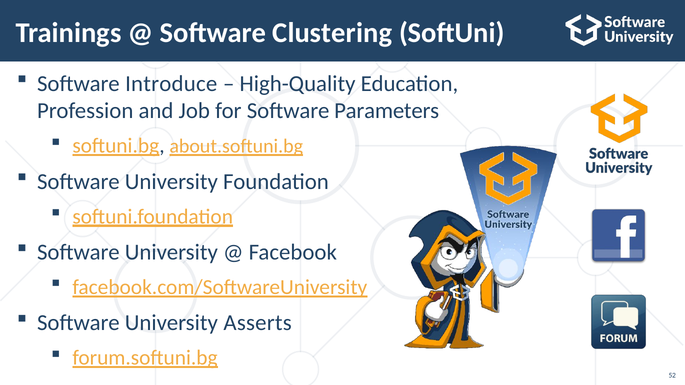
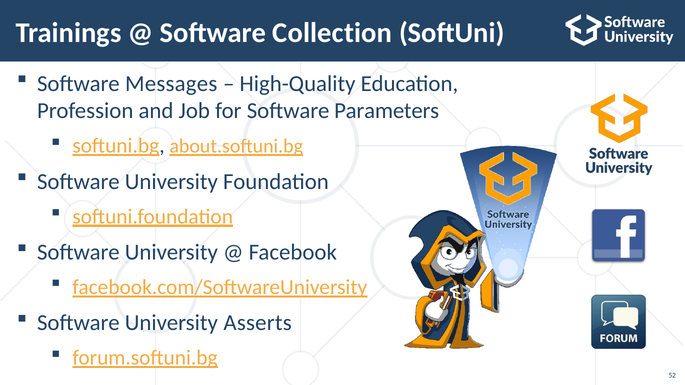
Clustering: Clustering -> Collection (332, 33)
Introduce: Introduce -> Messages (171, 84)
